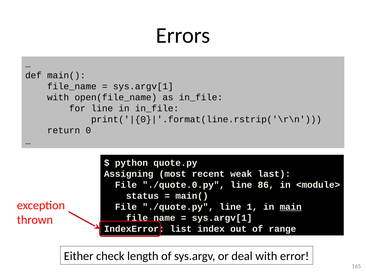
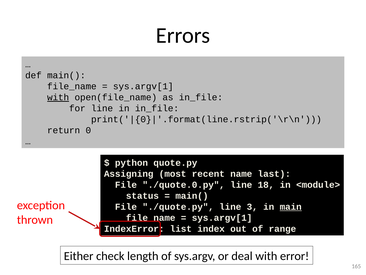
with underline: none -> present (58, 97)
weak: weak -> name (241, 173)
86: 86 -> 18 (266, 184)
1: 1 -> 3 (252, 206)
